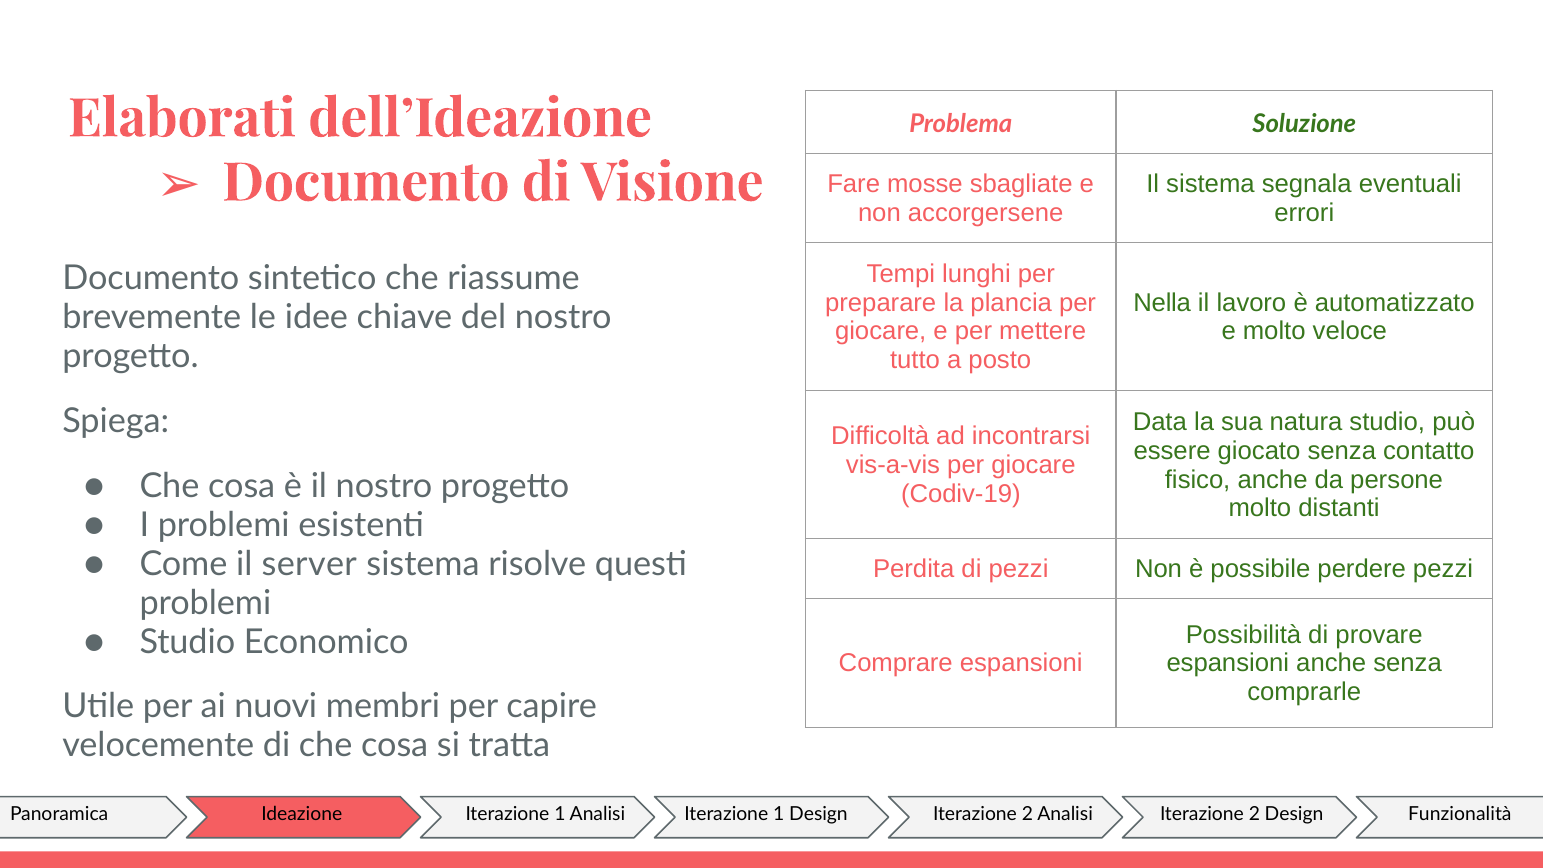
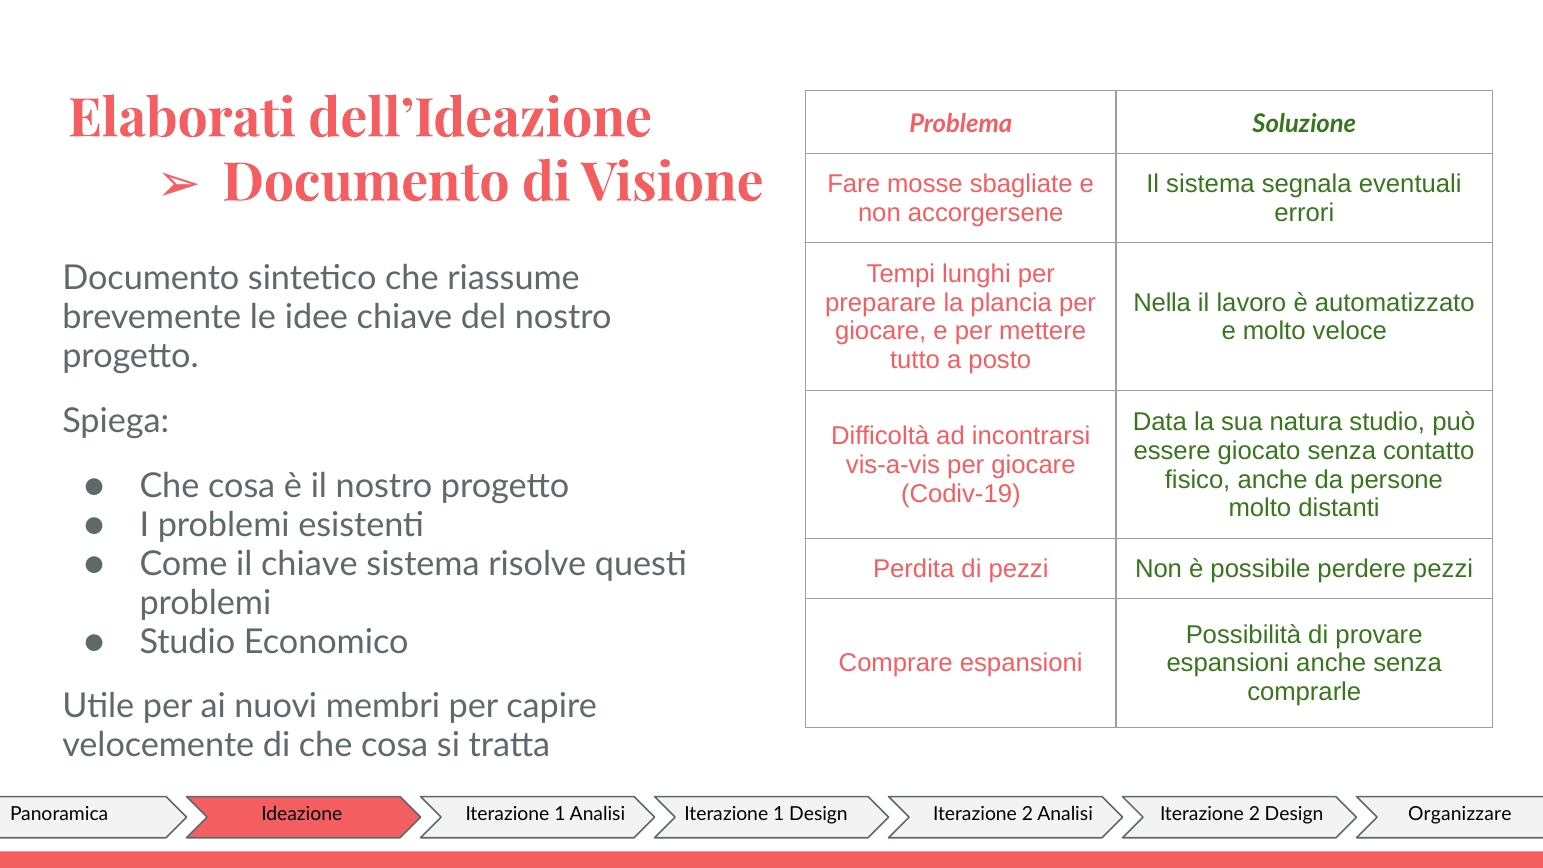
il server: server -> chiave (309, 564)
Funzionalità: Funzionalità -> Organizzare (1460, 814)
